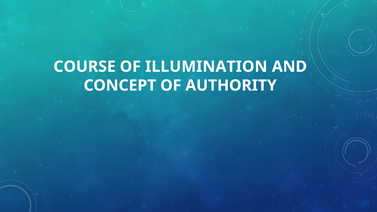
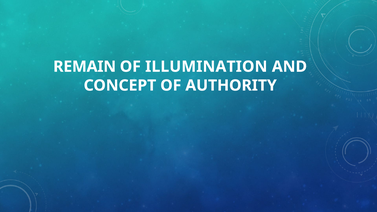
COURSE: COURSE -> REMAIN (85, 67)
